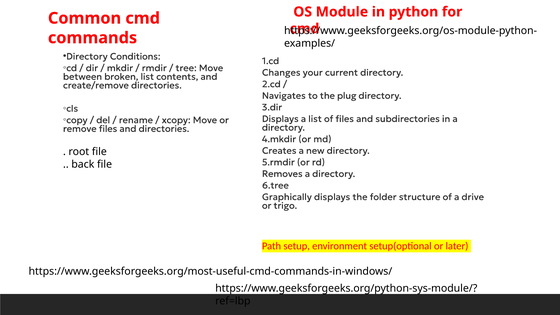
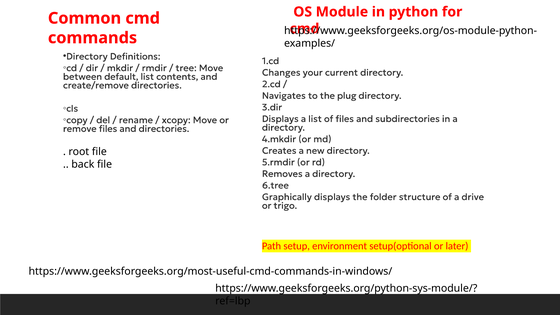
Conditions: Conditions -> Definitions (135, 56)
broken: broken -> default (121, 77)
